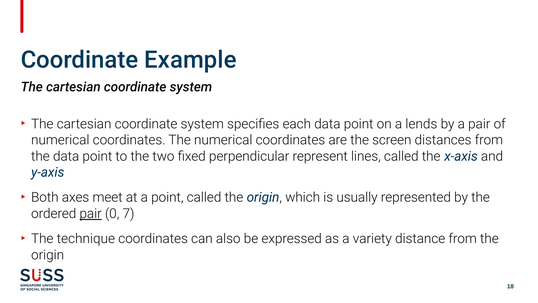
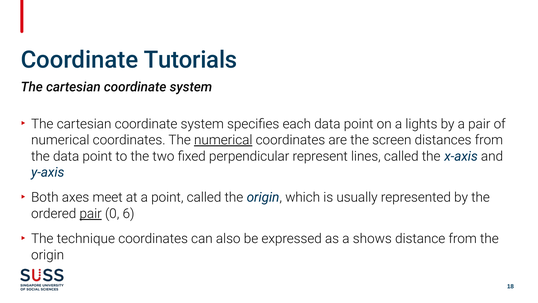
Example: Example -> Tutorials (191, 60)
lends: lends -> lights (421, 124)
numerical underline: none -> present (223, 140)
7: 7 -> 6 (129, 213)
variety: variety -> shows (372, 239)
